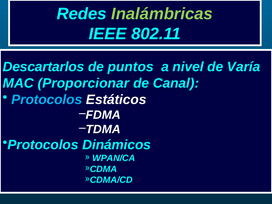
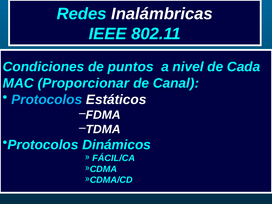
Inalámbricas colour: light green -> white (162, 14)
Descartarlos: Descartarlos -> Condiciones (43, 67)
Varía: Varía -> Cada (244, 67)
WPAN/CA: WPAN/CA -> FÁCIL/CA (114, 158)
